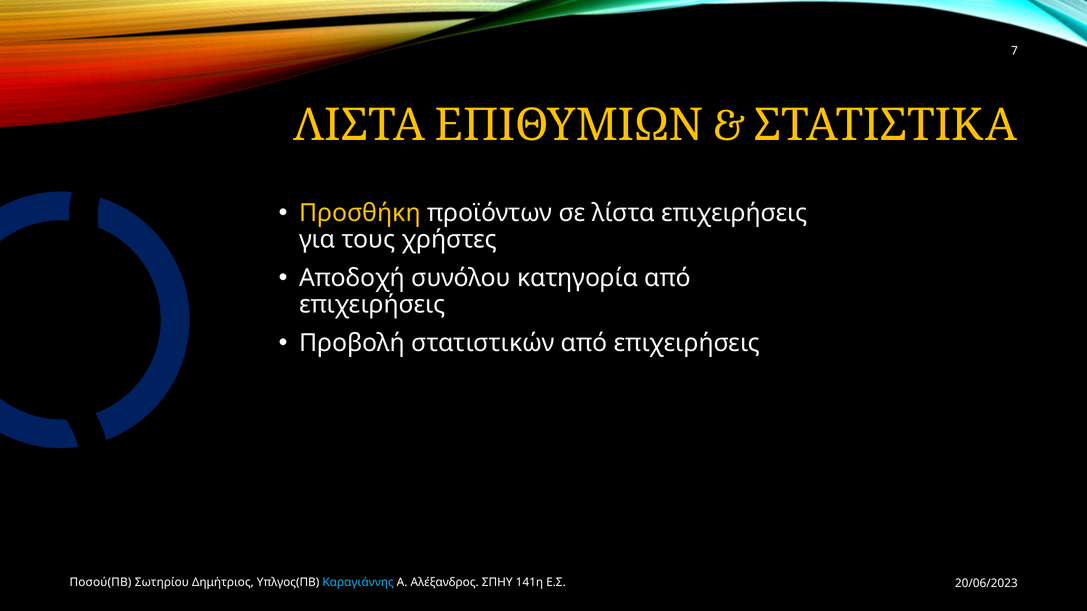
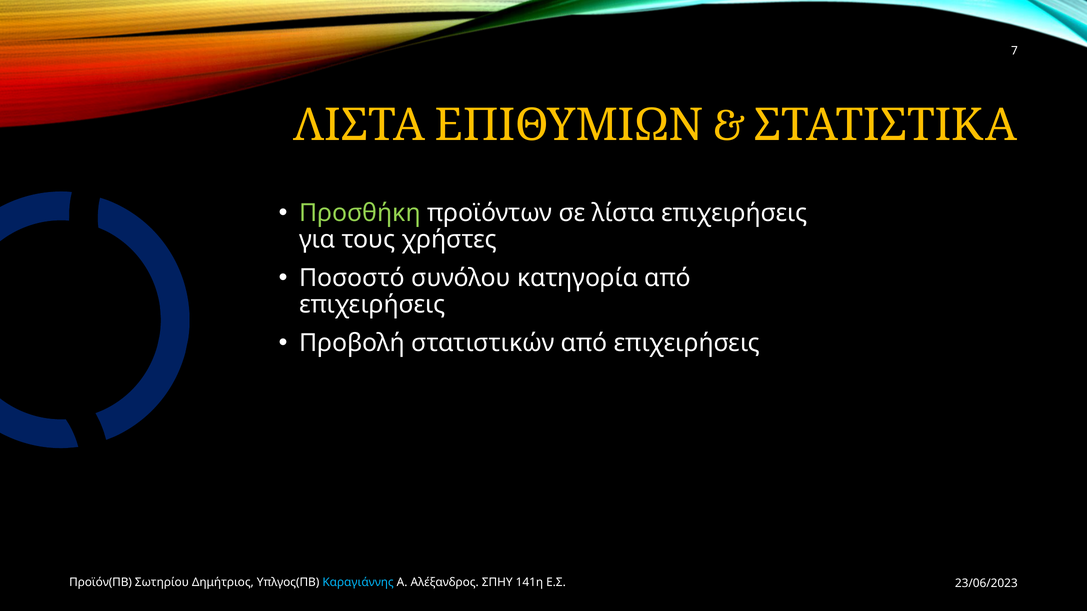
Προσθήκη colour: yellow -> light green (360, 213)
Αποδοχή: Αποδοχή -> Ποσοστό (352, 278)
Ποσού(ΠΒ: Ποσού(ΠΒ -> Προϊόν(ΠΒ (101, 583)
20/06/2023: 20/06/2023 -> 23/06/2023 (986, 584)
